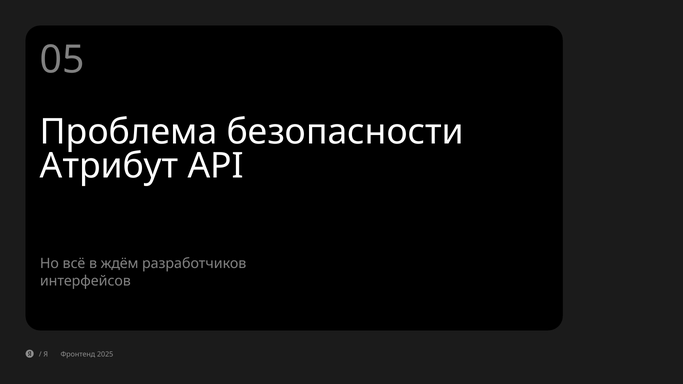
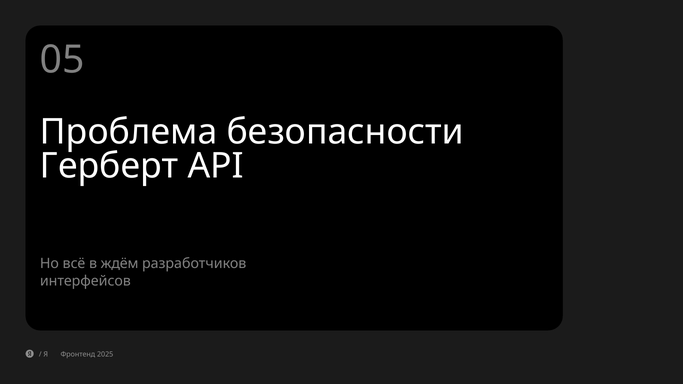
Атрибут: Атрибут -> Герберт (109, 166)
